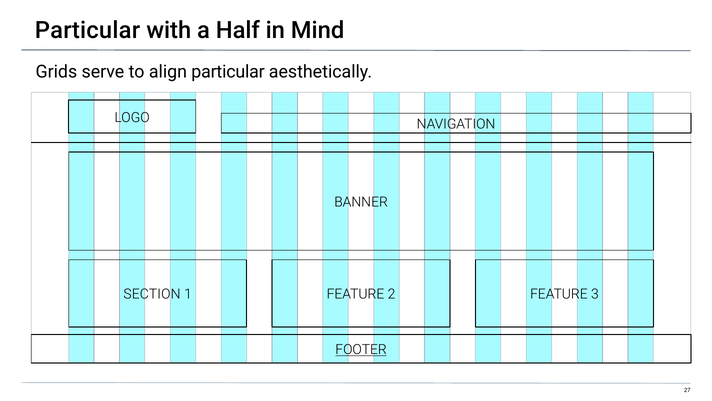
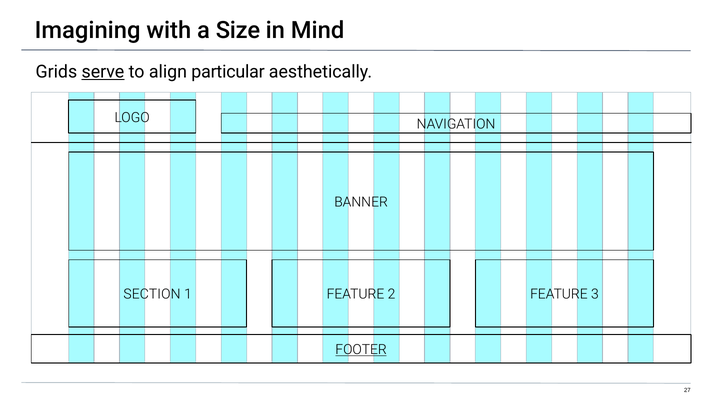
Particular: Particular -> Imagining (88, 30)
Half: Half -> Size (238, 30)
serve underline: none -> present (103, 72)
